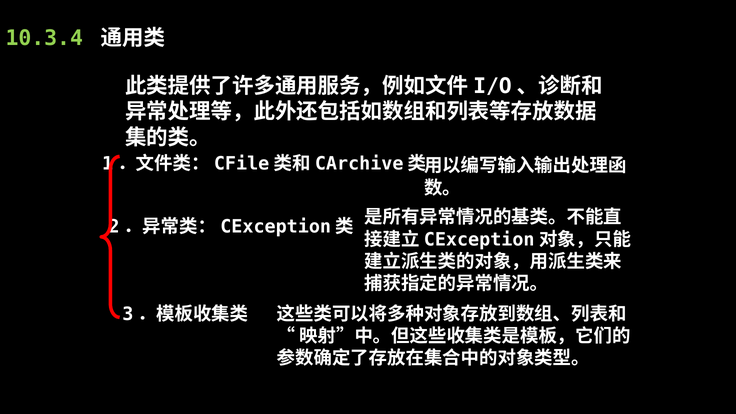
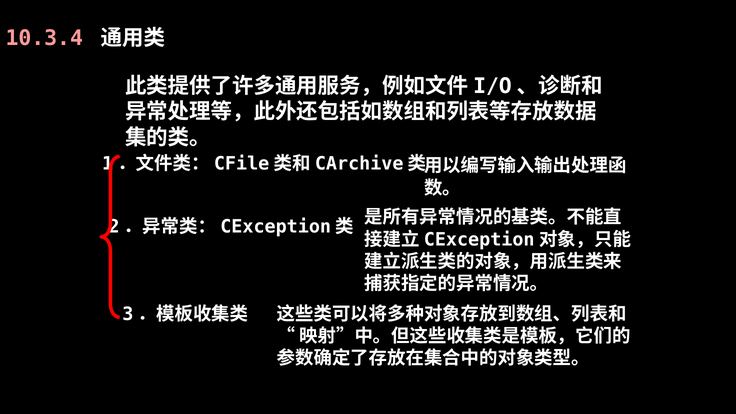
10.3.4 colour: light green -> pink (44, 38)
